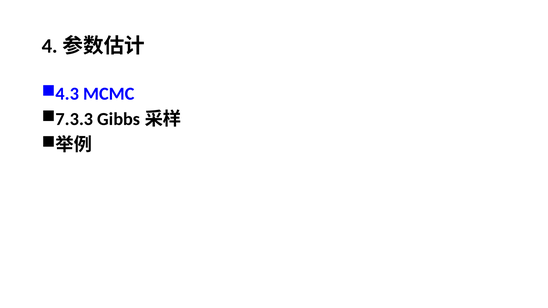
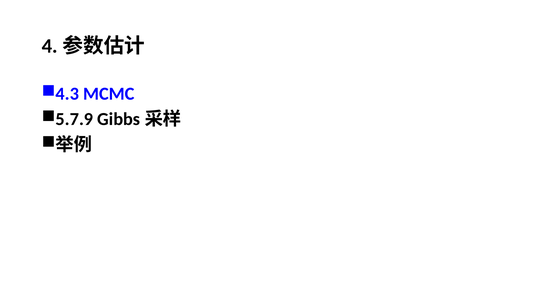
7.3.3: 7.3.3 -> 5.7.9 (74, 119)
